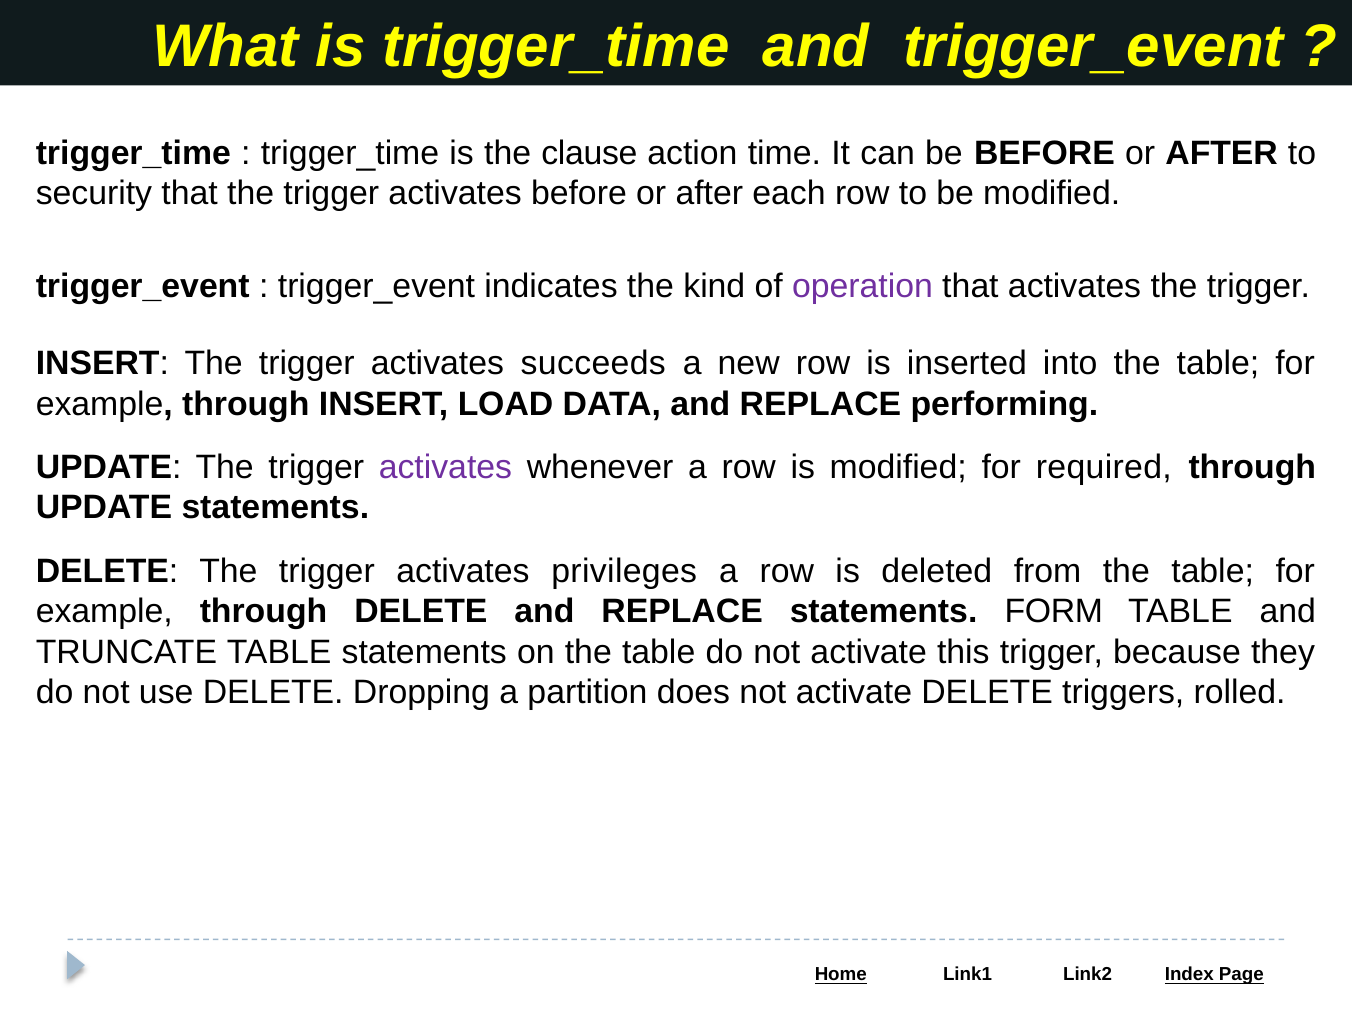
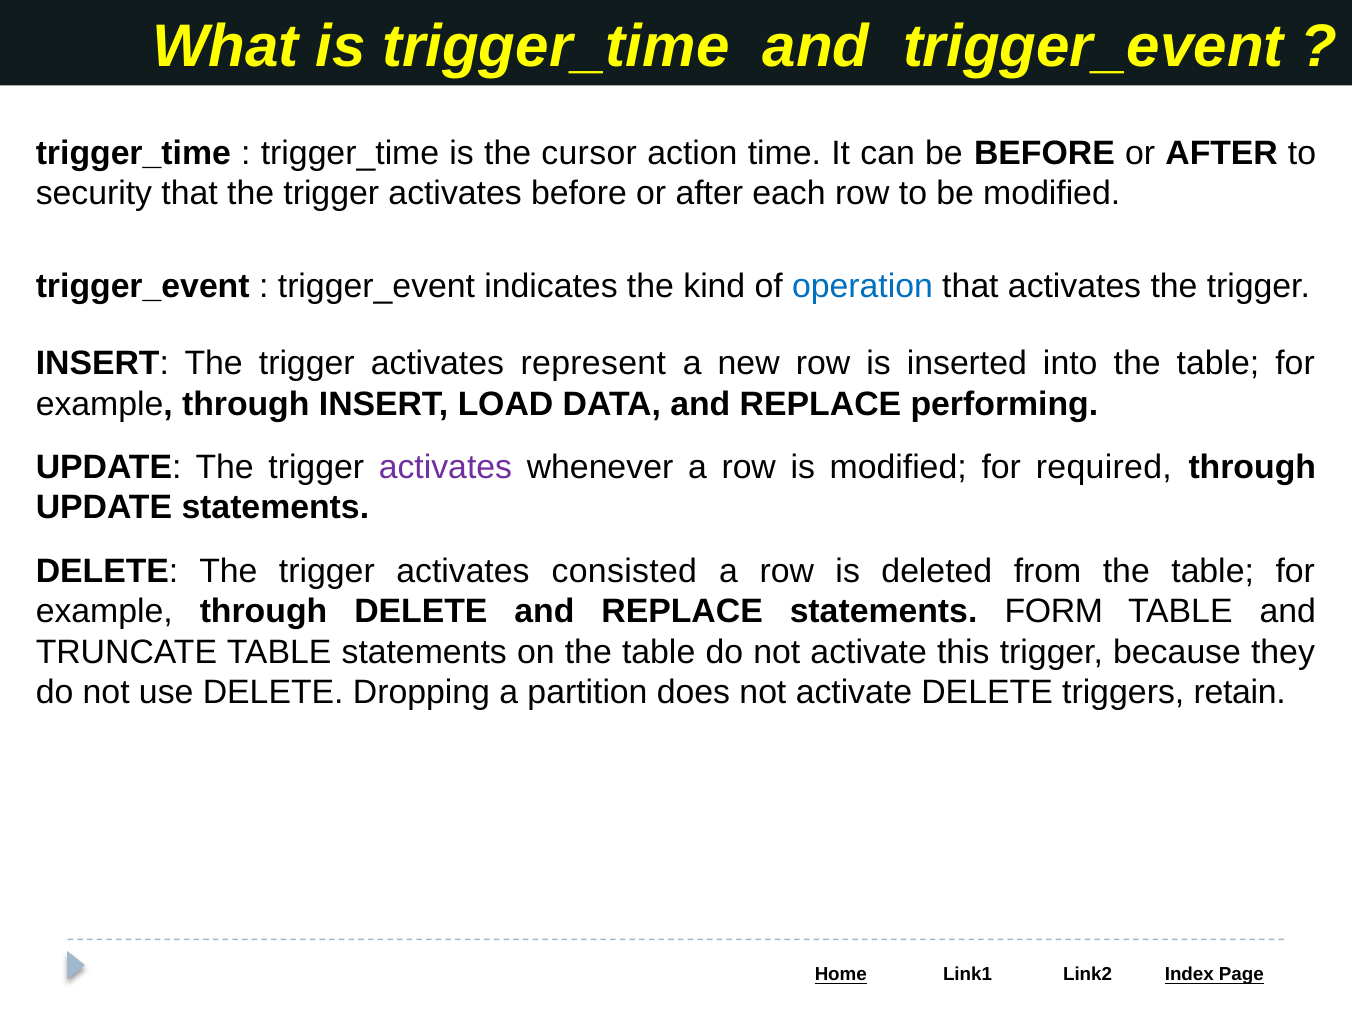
clause: clause -> cursor (589, 153)
operation colour: purple -> blue (862, 286)
succeeds: succeeds -> represent (593, 364)
privileges: privileges -> consisted (624, 571)
rolled: rolled -> retain (1240, 693)
